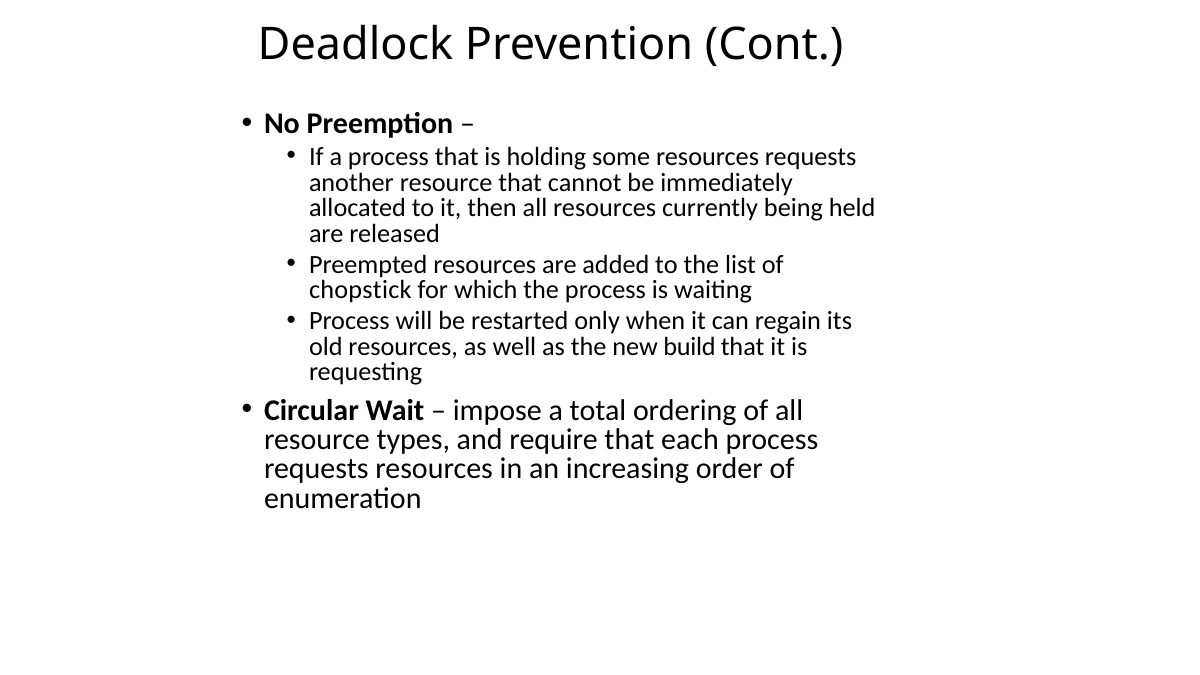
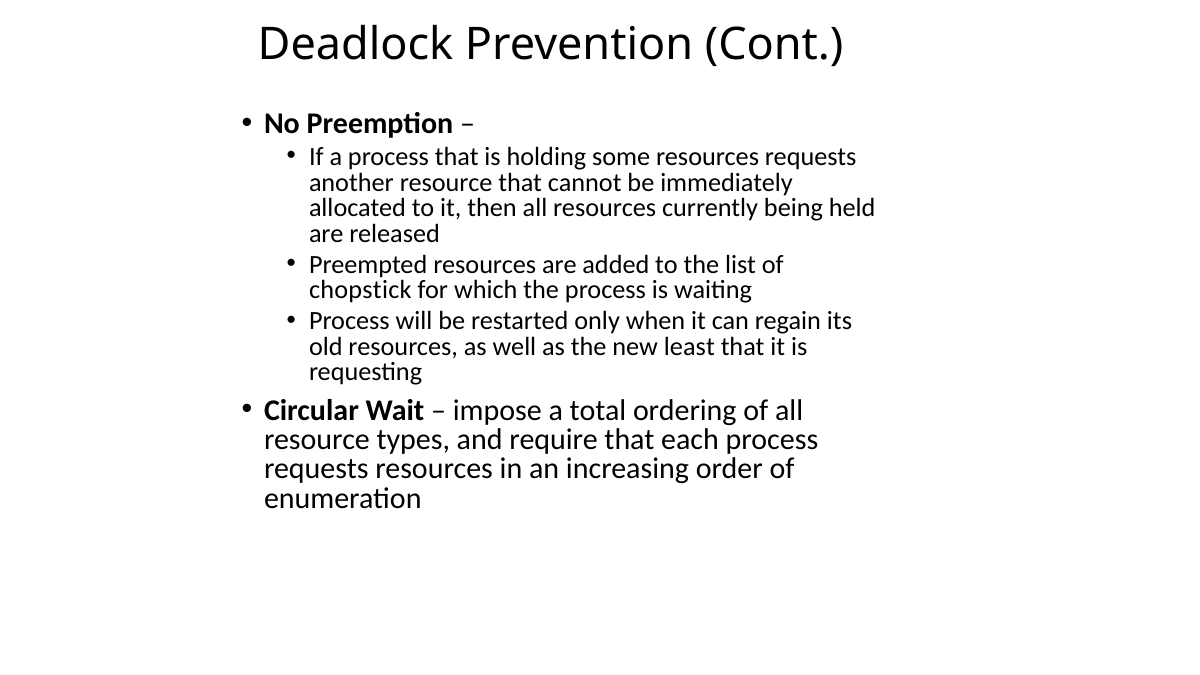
build: build -> least (689, 347)
